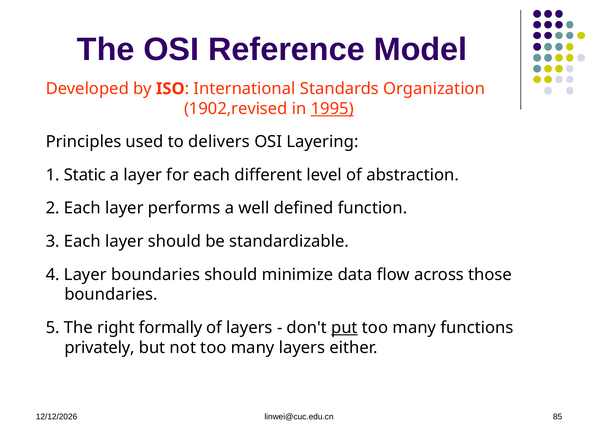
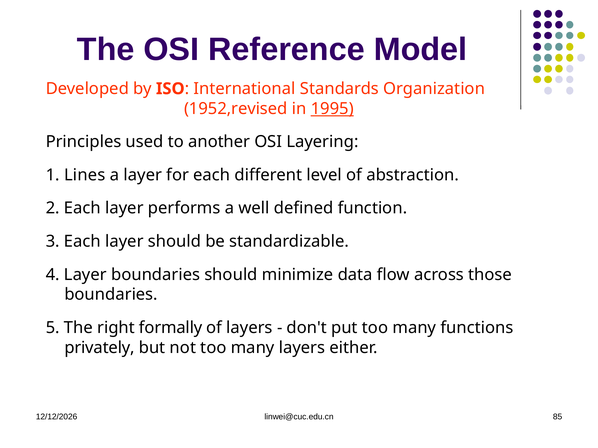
1902,revised: 1902,revised -> 1952,revised (236, 109)
delivers: delivers -> another (219, 142)
Static: Static -> Lines (85, 175)
put underline: present -> none (344, 328)
